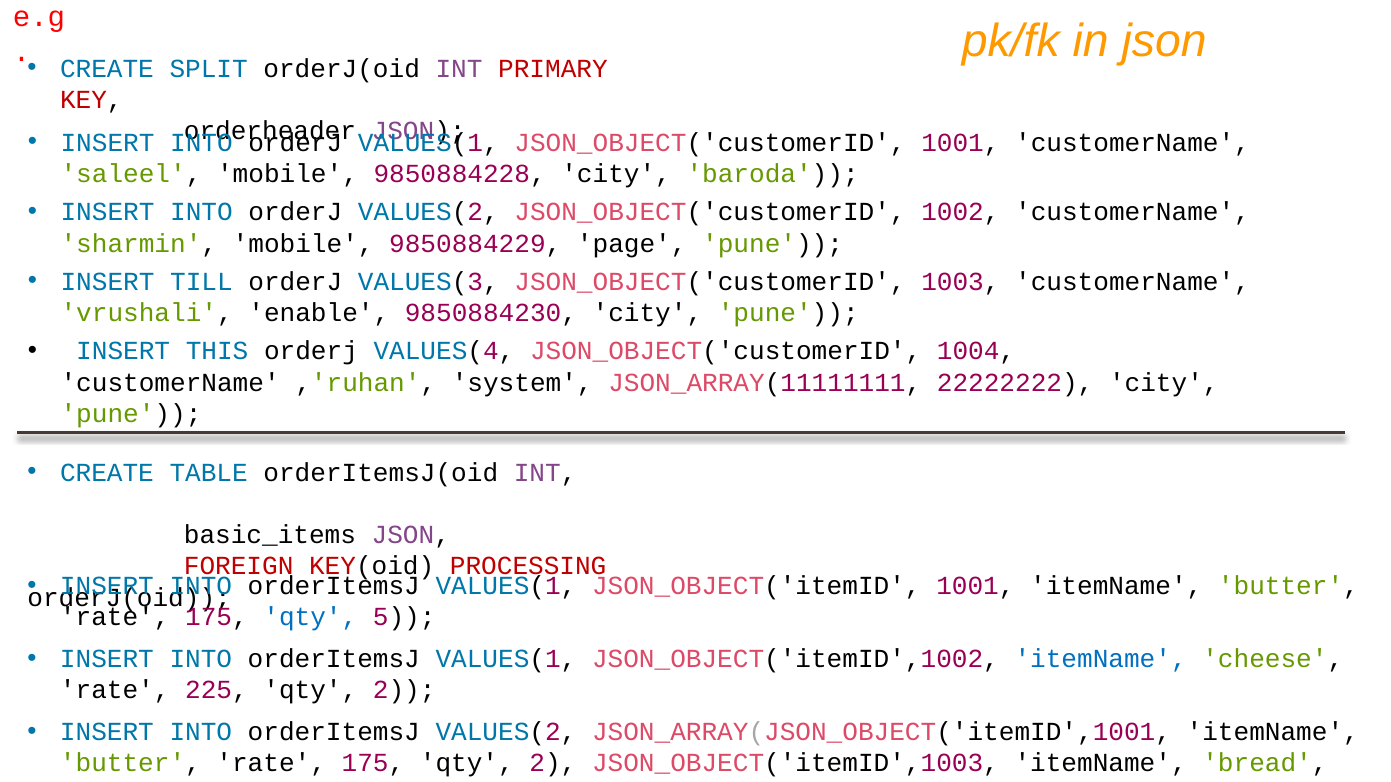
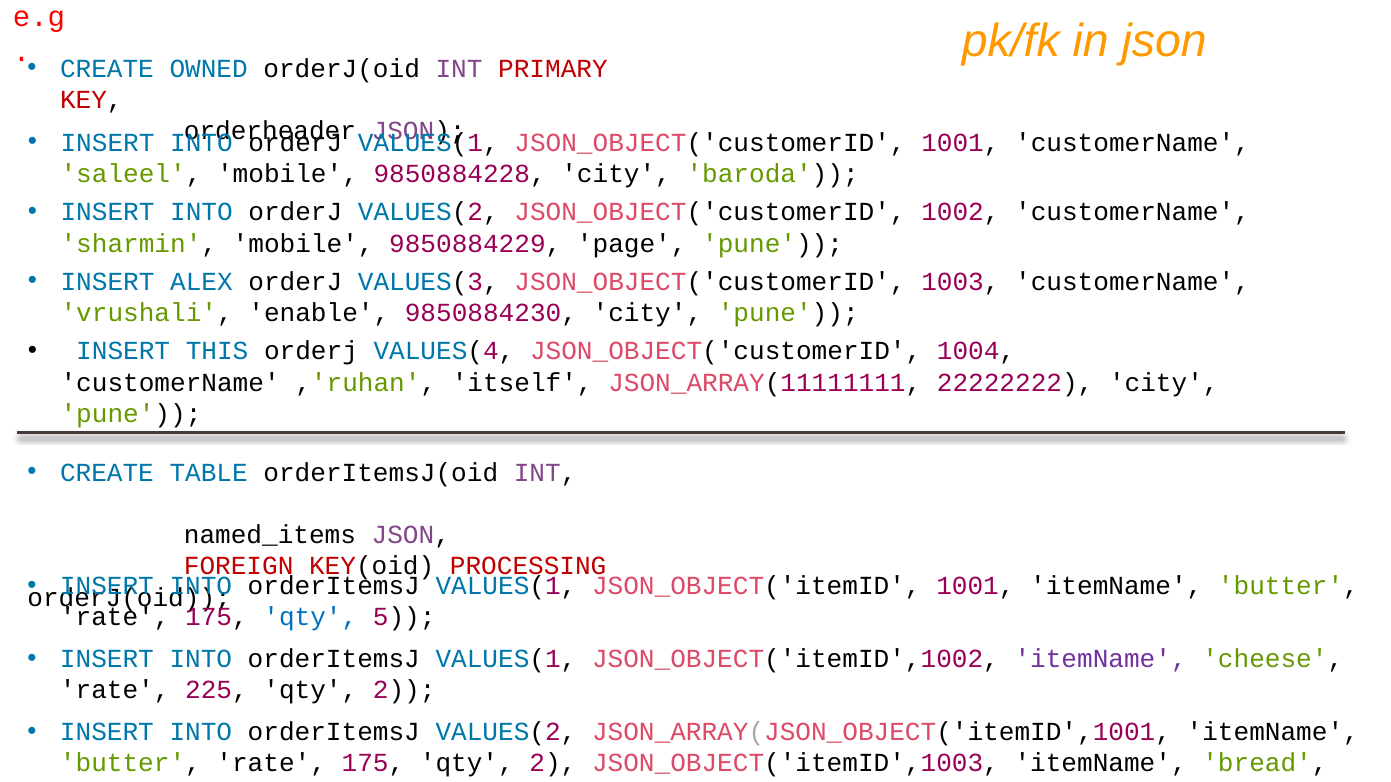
SPLIT: SPLIT -> OWNED (209, 69)
TILL: TILL -> ALEX (201, 282)
system: system -> itself (522, 383)
basic_items: basic_items -> named_items (270, 535)
itemName colour: blue -> purple (1101, 659)
